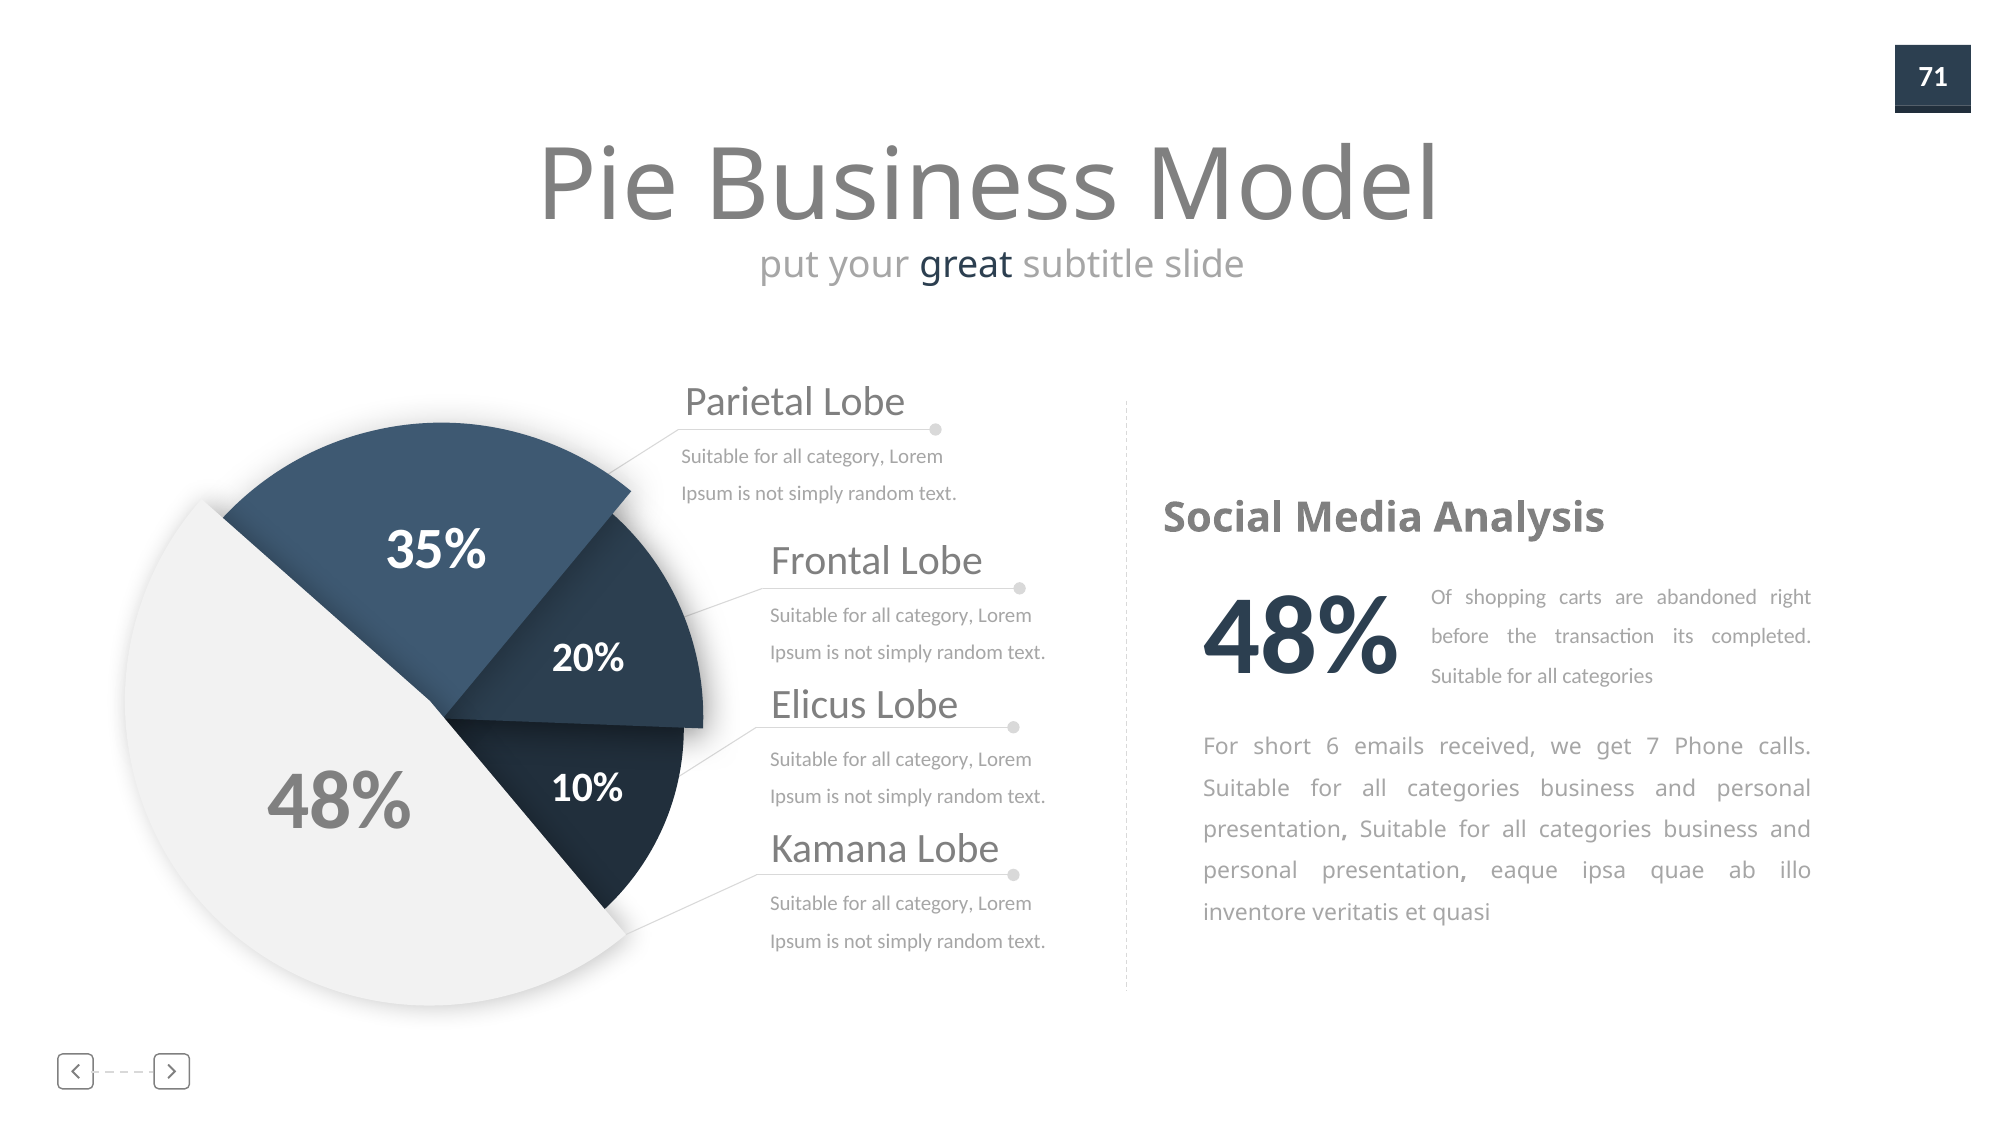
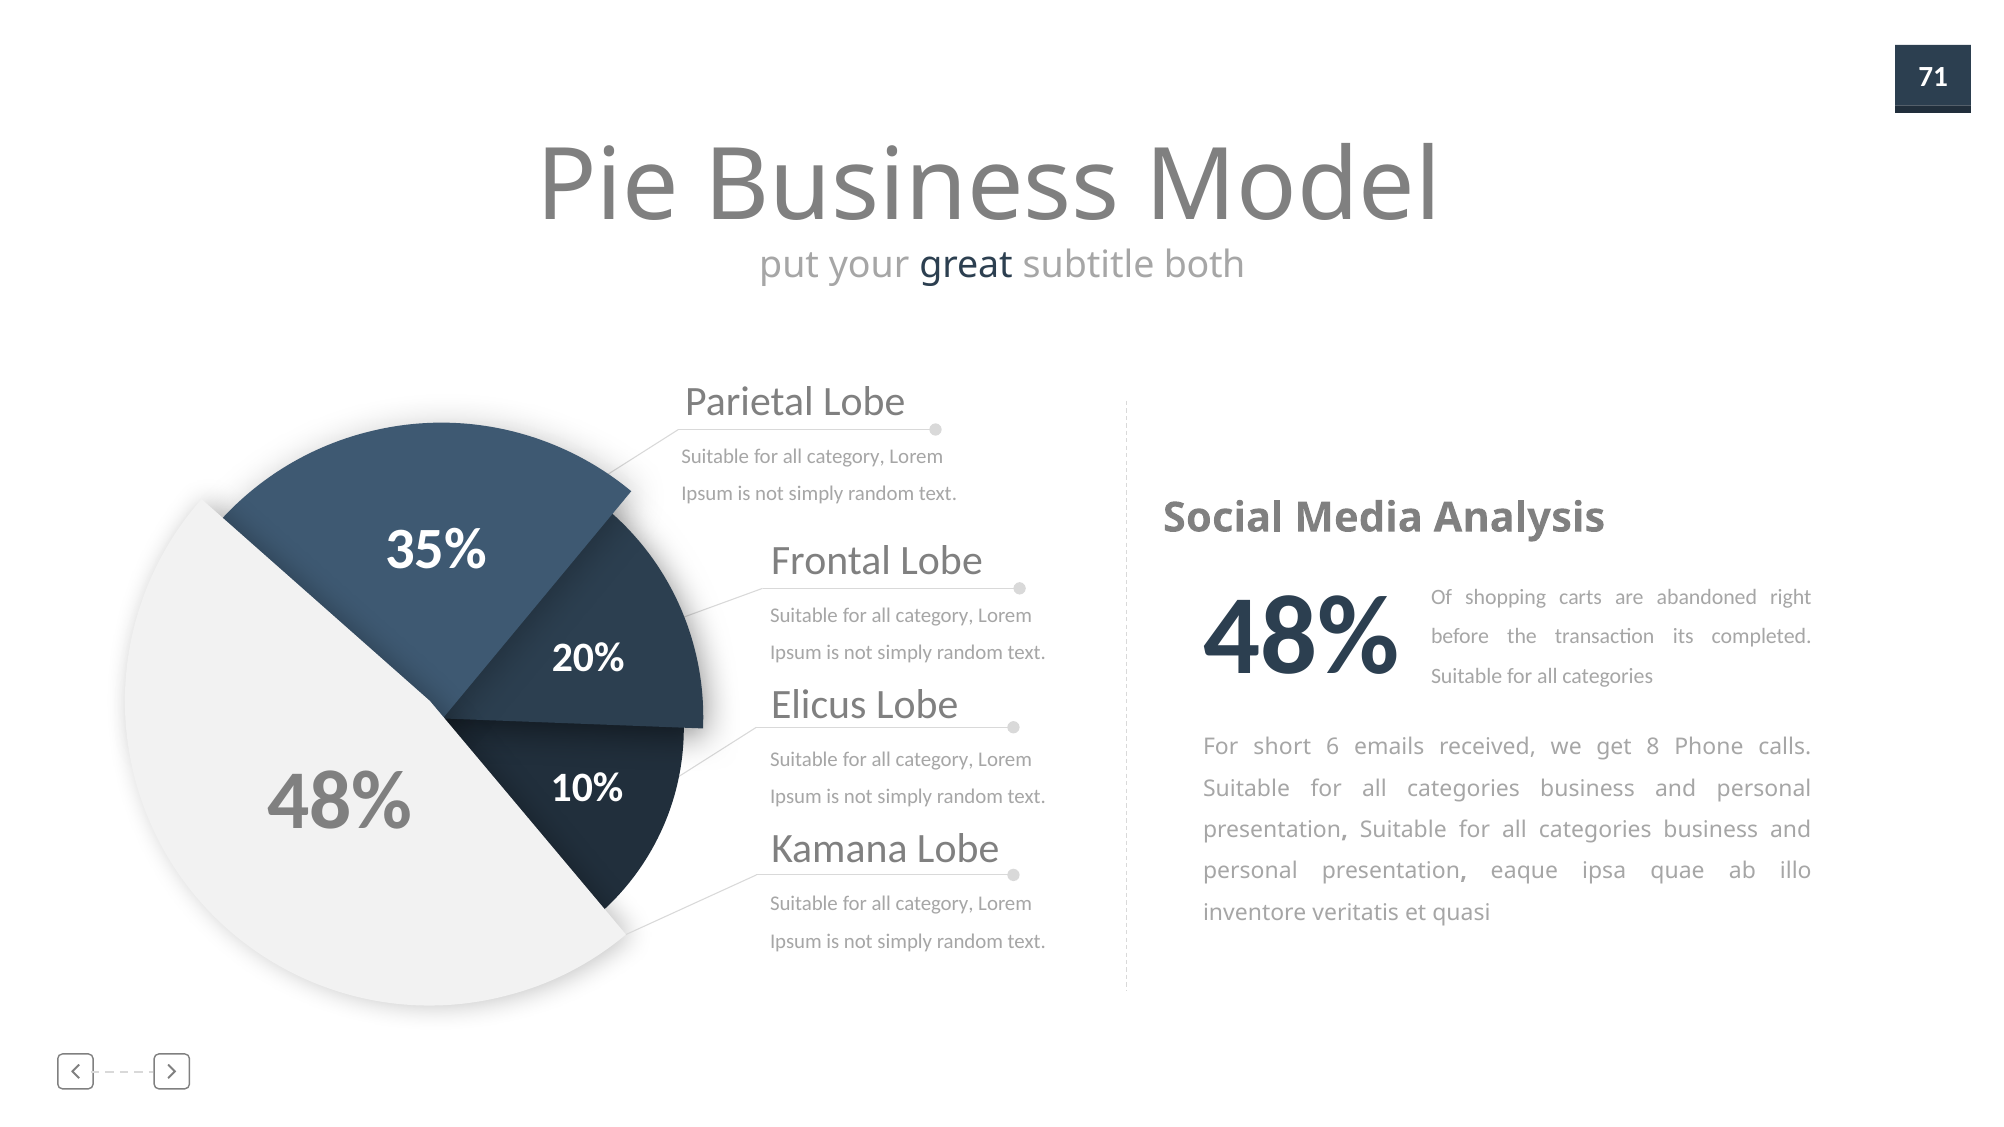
slide: slide -> both (1205, 265)
7: 7 -> 8 (1653, 747)
